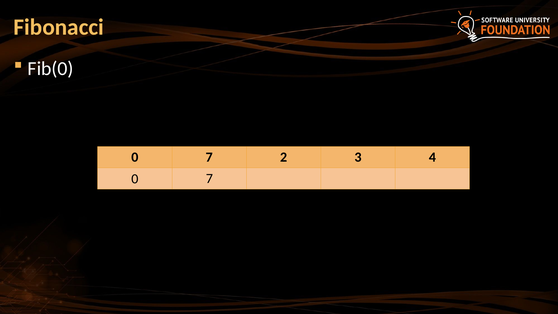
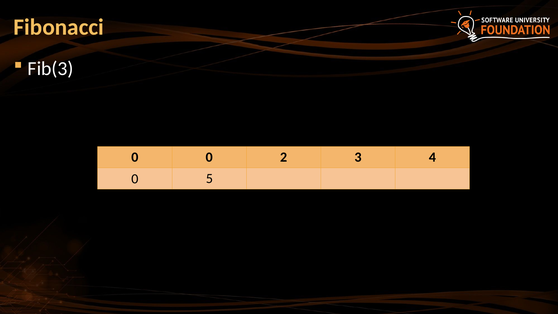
Fib(0: Fib(0 -> Fib(3 (51, 69)
7: 7 -> 0 (209, 157)
7: 7 -> 5 (209, 179)
